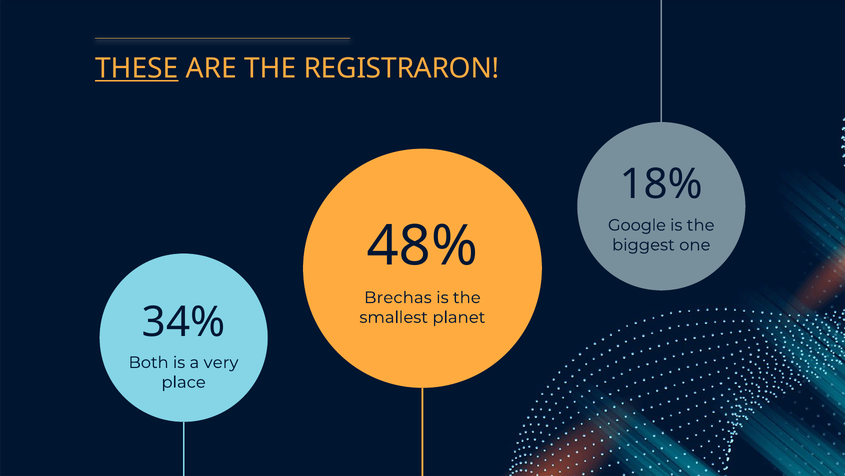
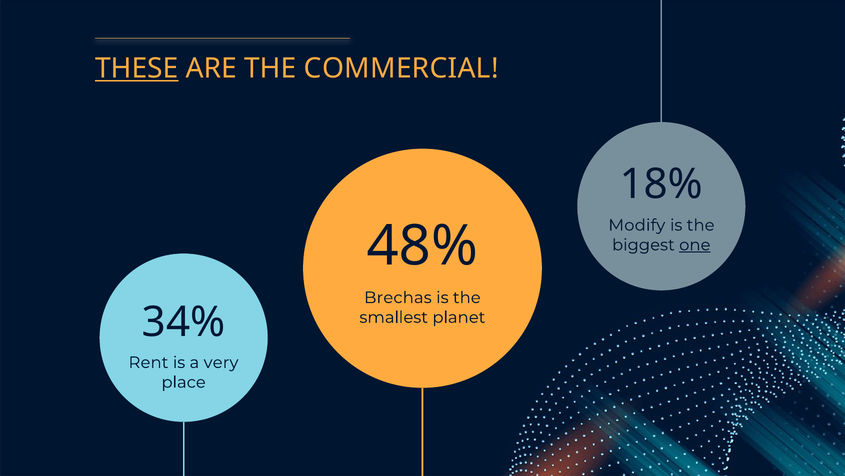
REGISTRARON: REGISTRARON -> COMMERCIAL (401, 68)
Google: Google -> Modify (637, 225)
one underline: none -> present (695, 245)
Both: Both -> Rent (148, 362)
